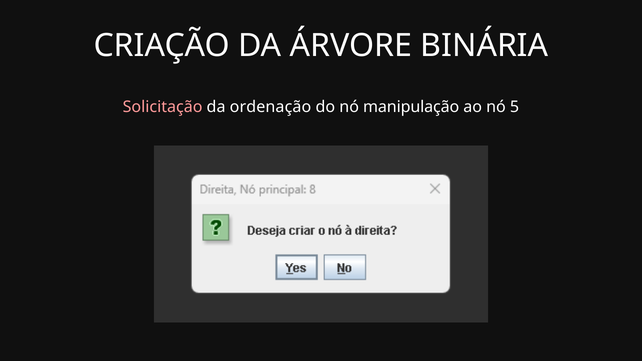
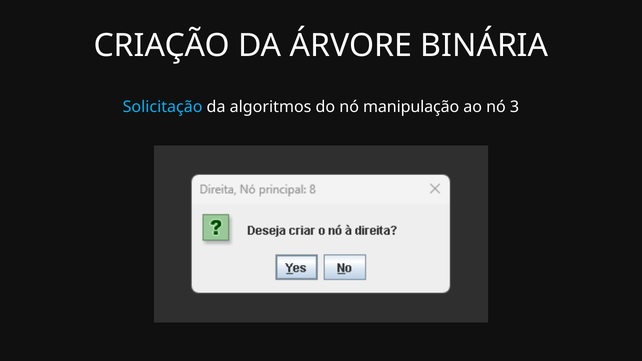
Solicitação colour: pink -> light blue (163, 107)
ordenação: ordenação -> algoritmos (271, 107)
5: 5 -> 3 (515, 107)
